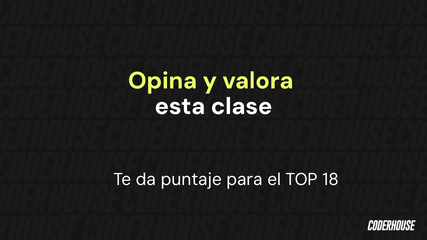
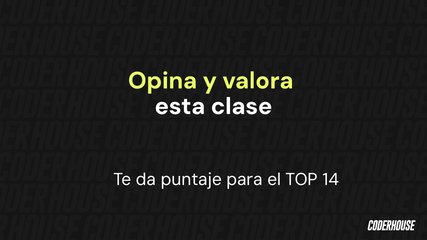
18: 18 -> 14 (331, 180)
